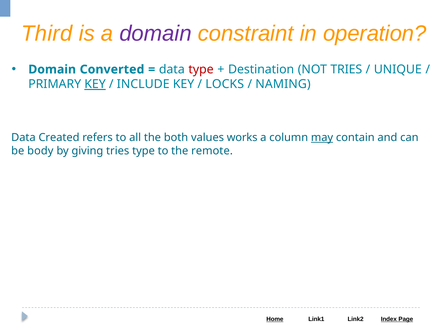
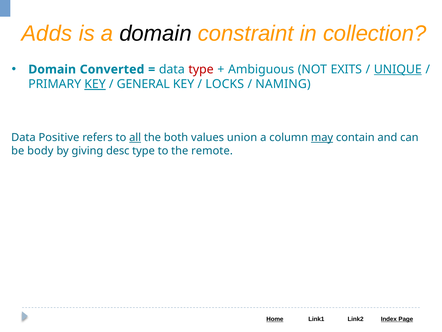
Third: Third -> Adds (47, 34)
domain colour: purple -> black (156, 34)
operation: operation -> collection (375, 34)
Destination: Destination -> Ambiguous (261, 69)
NOT TRIES: TRIES -> EXITS (346, 69)
UNIQUE underline: none -> present (398, 69)
INCLUDE: INCLUDE -> GENERAL (143, 84)
Created: Created -> Positive (59, 137)
all underline: none -> present (135, 137)
works: works -> union (242, 137)
giving tries: tries -> desc (118, 151)
